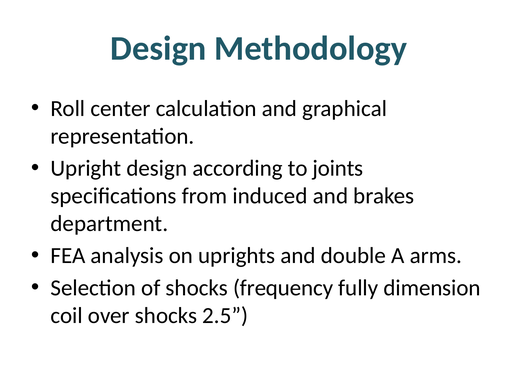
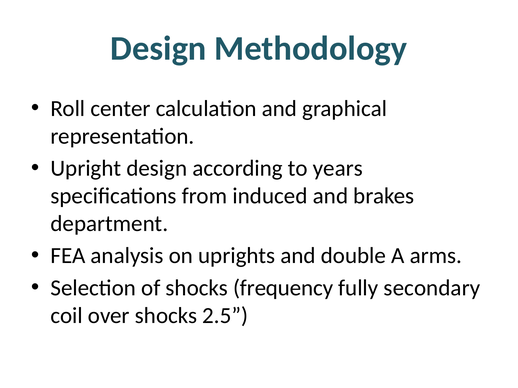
joints: joints -> years (338, 169)
dimension: dimension -> secondary (432, 288)
